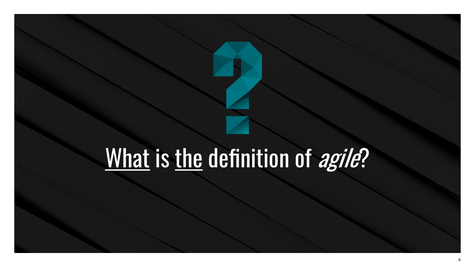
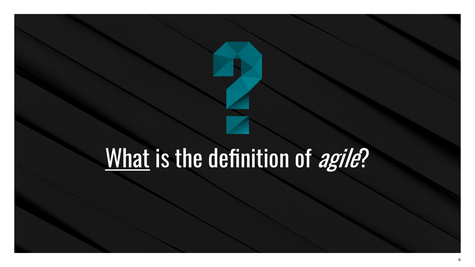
the underline: present -> none (189, 160)
